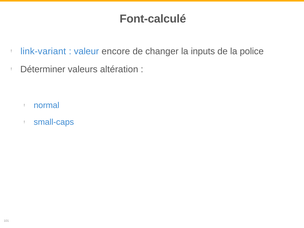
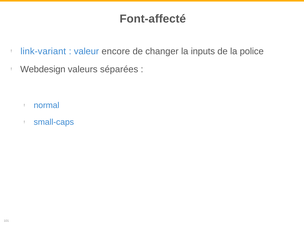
Font-calculé: Font-calculé -> Font-affecté (153, 19)
Déterminer: Déterminer -> Webdesign (43, 69)
altération: altération -> séparées (119, 69)
